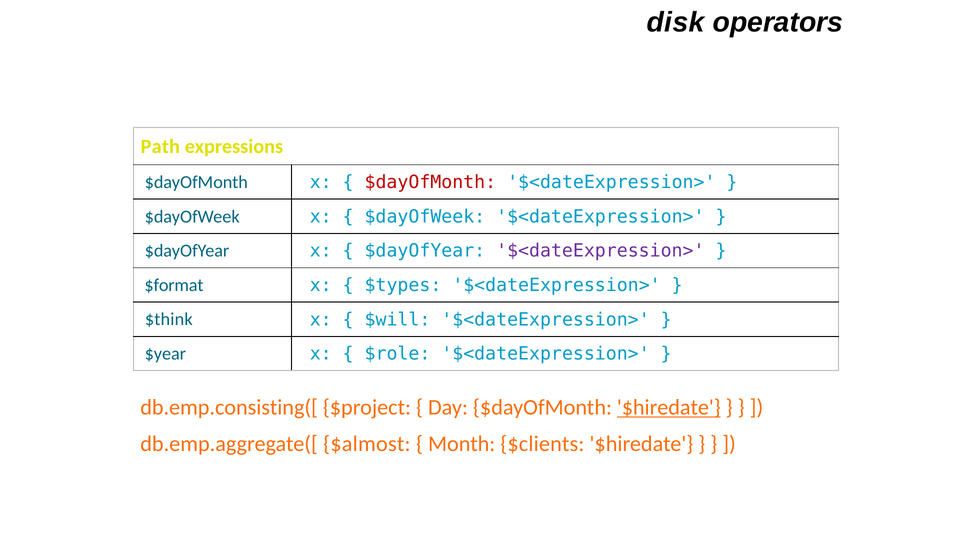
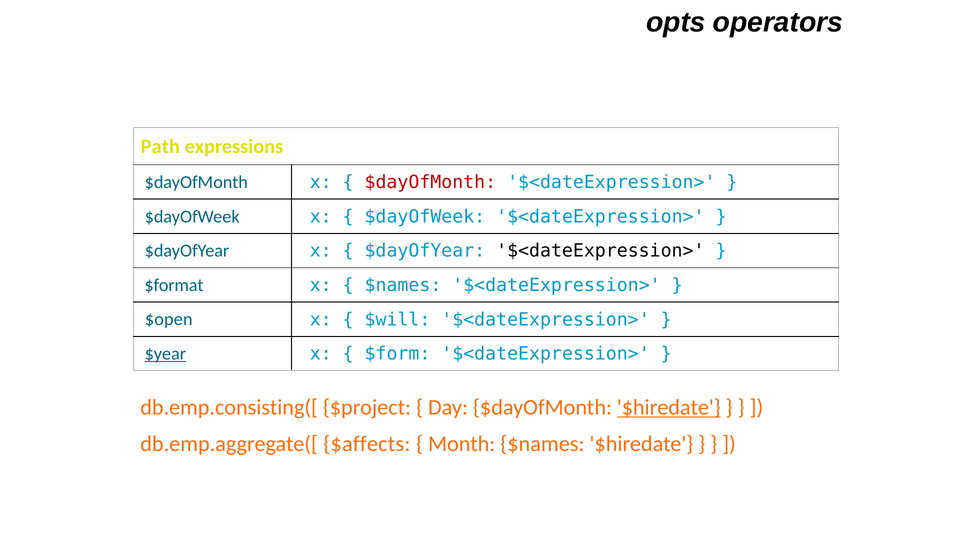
disk: disk -> opts (676, 23)
$<dateExpression> colour: purple -> black (600, 251)
$types: $types -> $names (403, 285)
$think: $think -> $open (169, 319)
$year underline: none -> present (165, 354)
$role: $role -> $form (397, 354)
$almost: $almost -> $affects (367, 444)
Month $clients: $clients -> $names (542, 444)
